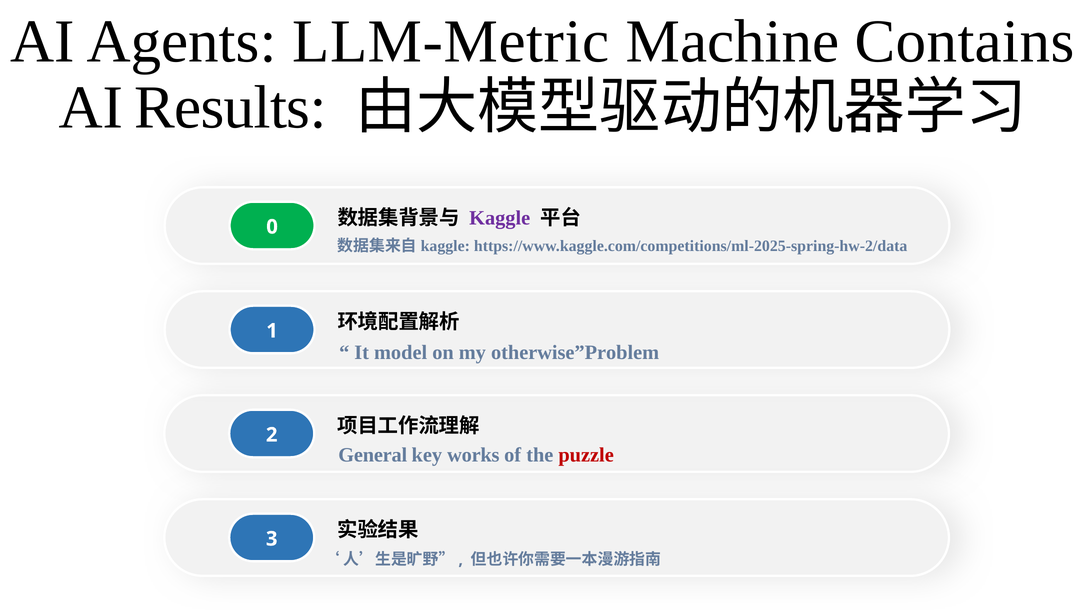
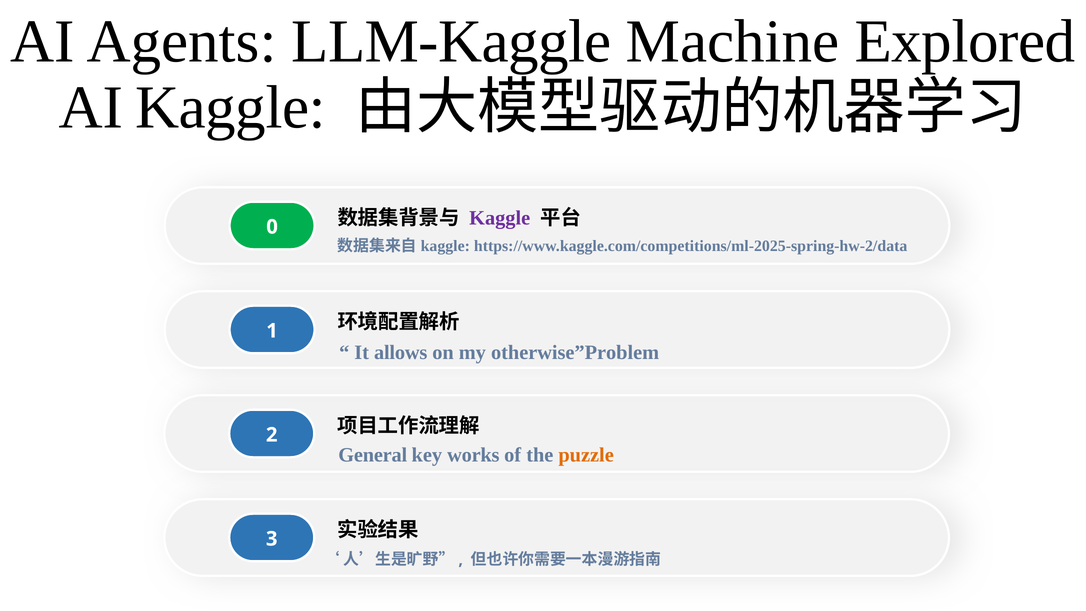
LLM-Metric: LLM-Metric -> LLM-Kaggle (451, 42)
Contains: Contains -> Explored (965, 42)
AI Results: Results -> Kaggle (230, 108)
model: model -> allows (401, 352)
puzzle colour: red -> orange (586, 455)
